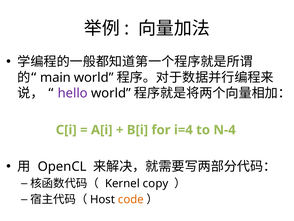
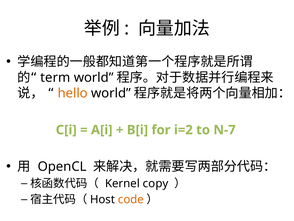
main: main -> term (55, 77)
hello colour: purple -> orange (73, 93)
i=4: i=4 -> i=2 (183, 130)
N-4: N-4 -> N-7 (225, 130)
